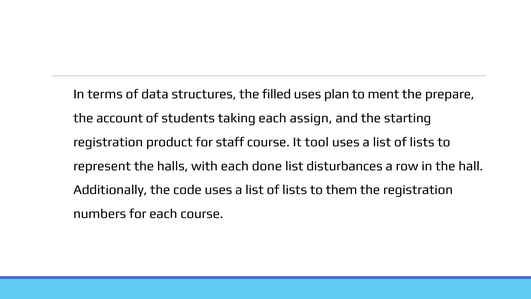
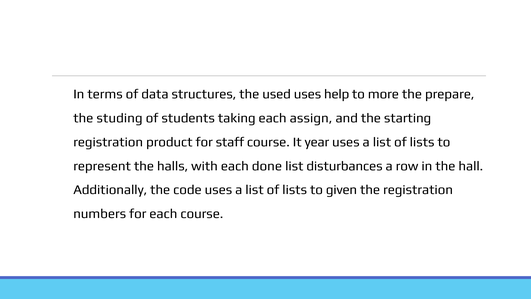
filled: filled -> used (277, 94)
plan: plan -> help (337, 94)
ment: ment -> more (383, 94)
account: account -> studing (119, 118)
tool: tool -> year (317, 142)
them: them -> given (342, 190)
